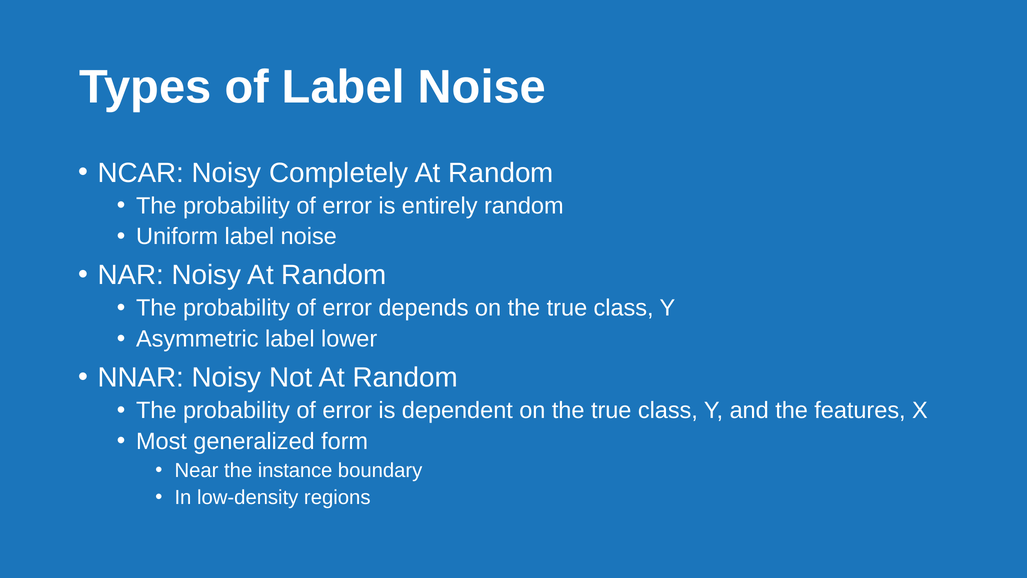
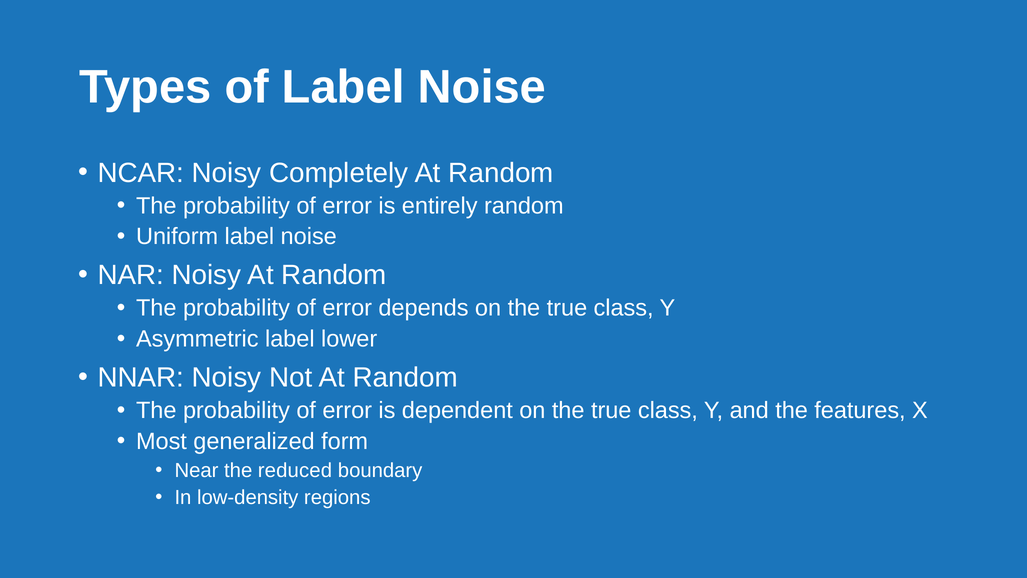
instance: instance -> reduced (295, 470)
